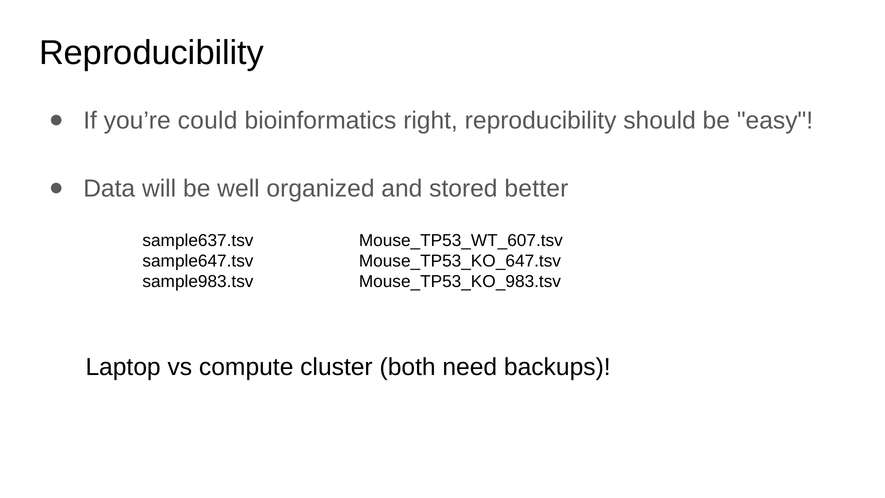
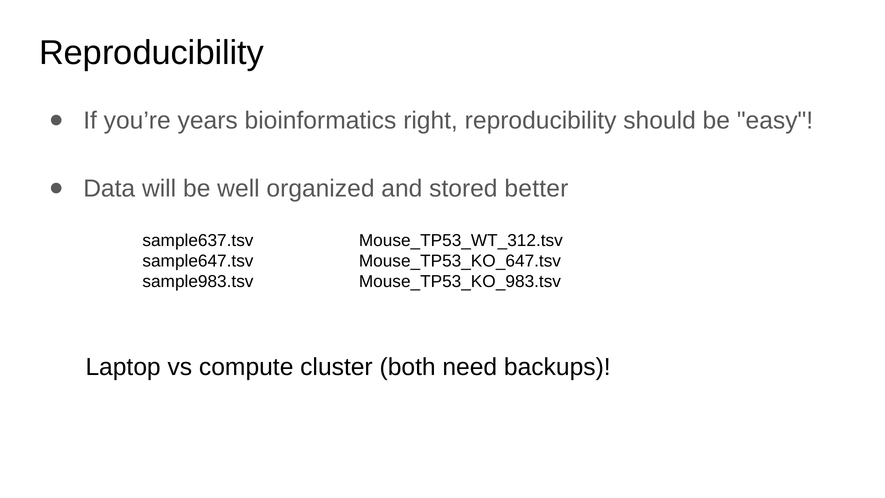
could: could -> years (208, 120)
Mouse_TP53_WT_607.tsv: Mouse_TP53_WT_607.tsv -> Mouse_TP53_WT_312.tsv (461, 240)
